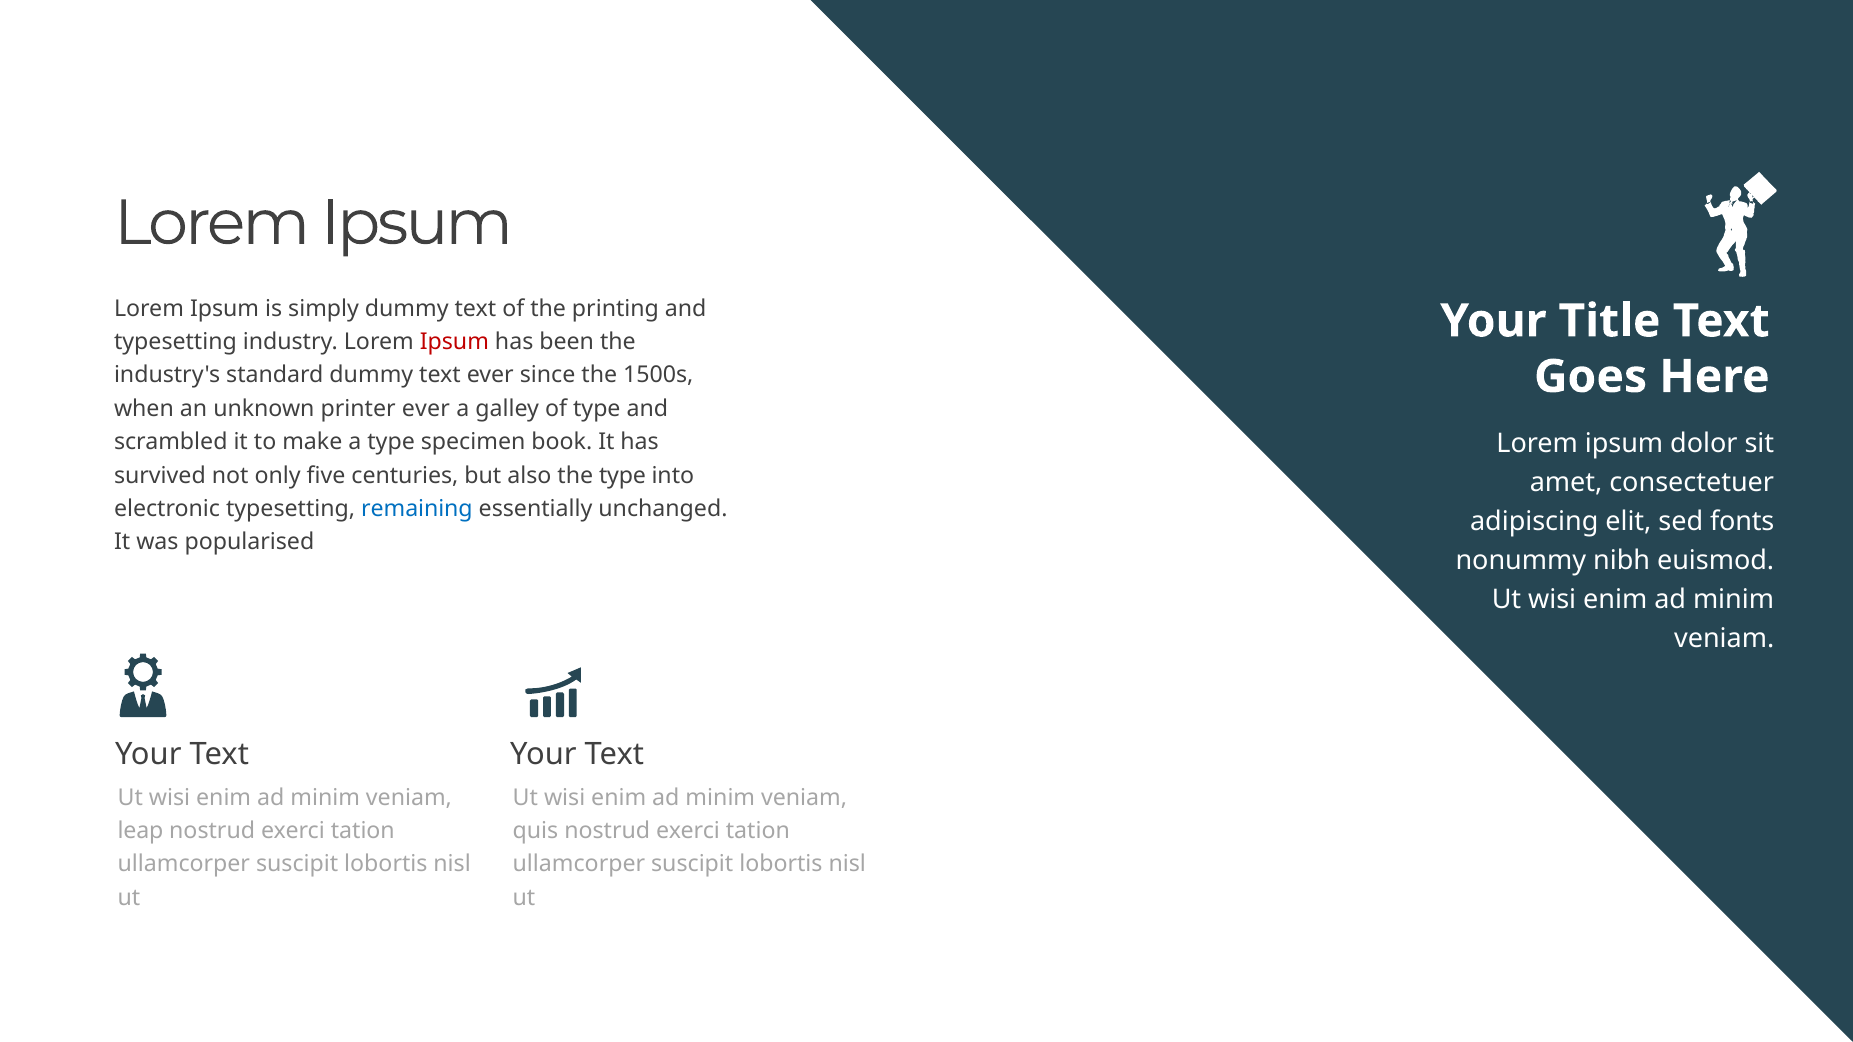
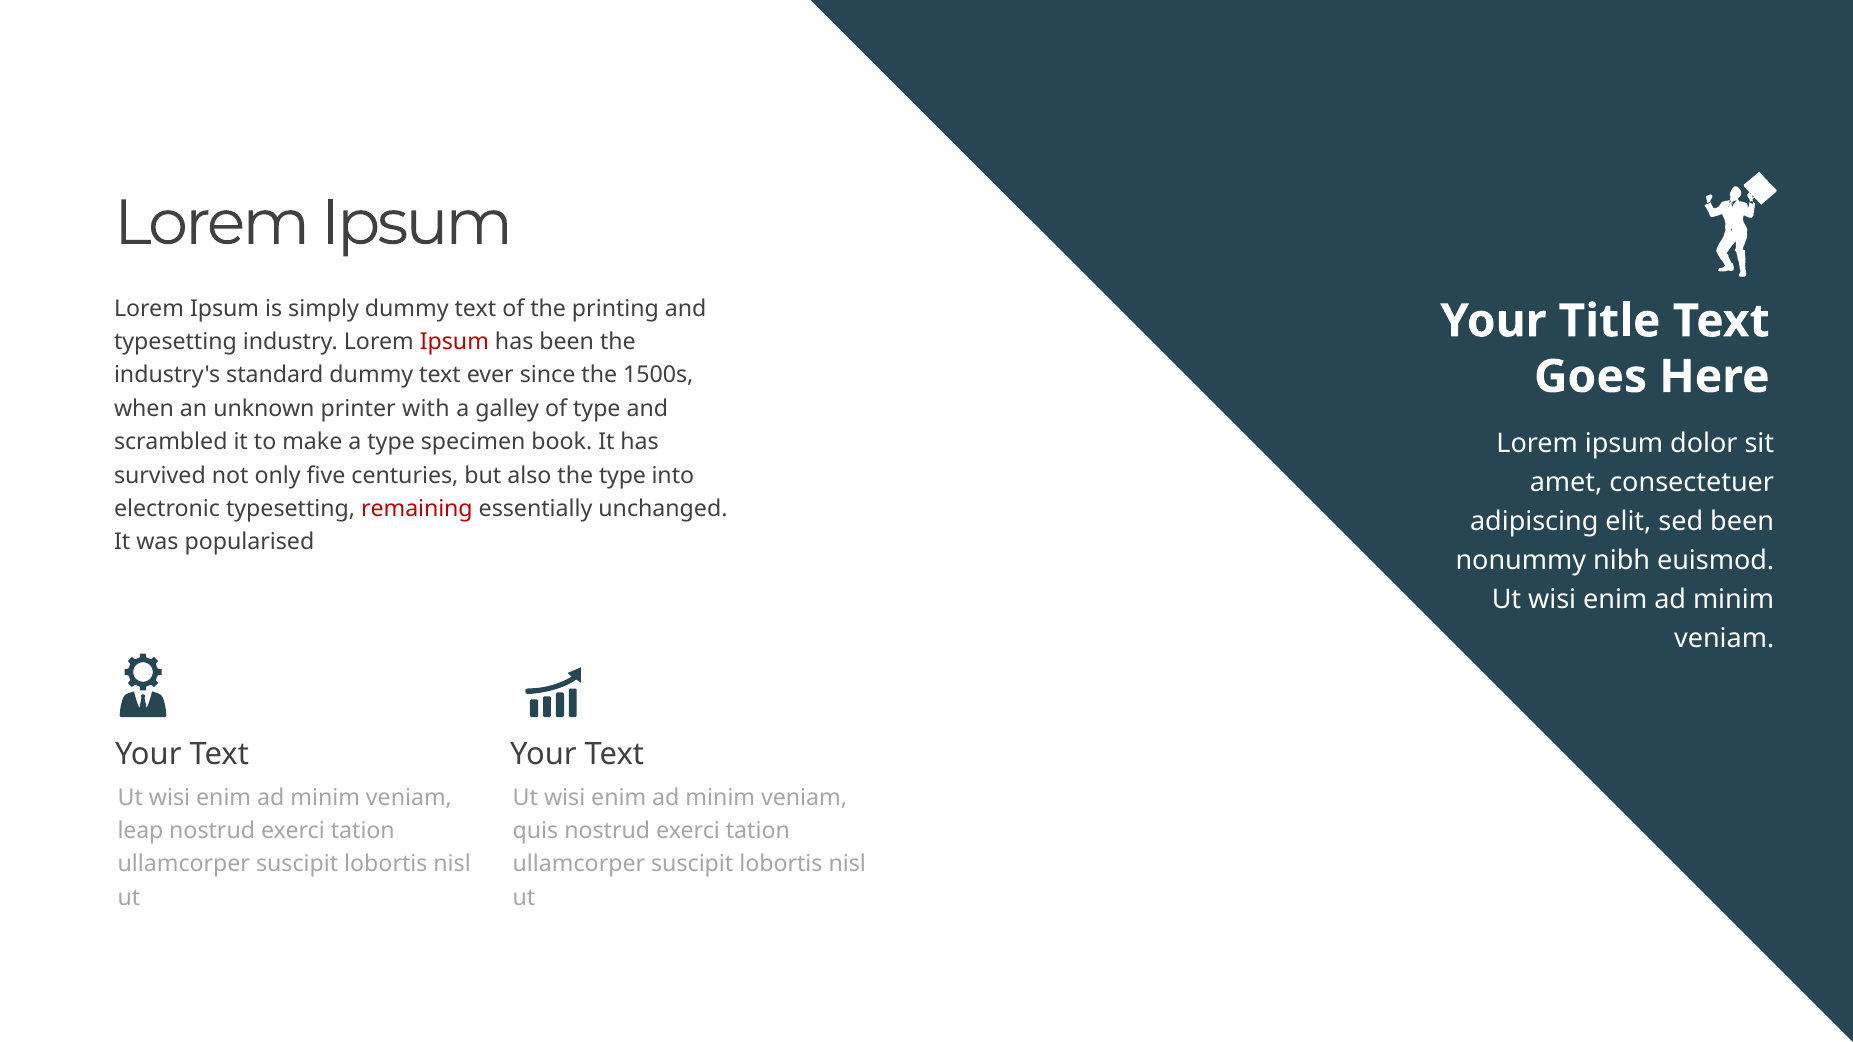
printer ever: ever -> with (426, 409)
remaining colour: blue -> red (417, 509)
sed fonts: fonts -> been (1742, 522)
